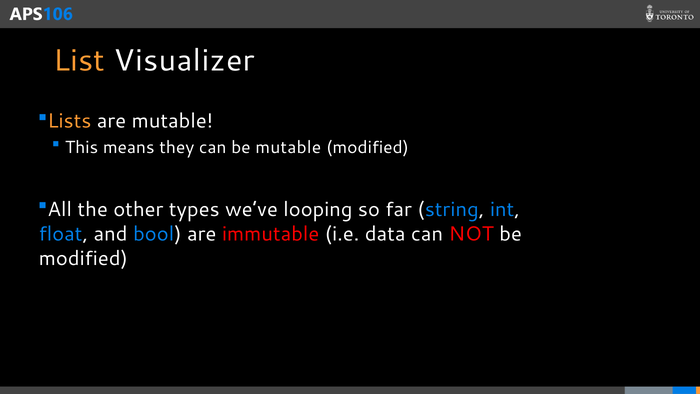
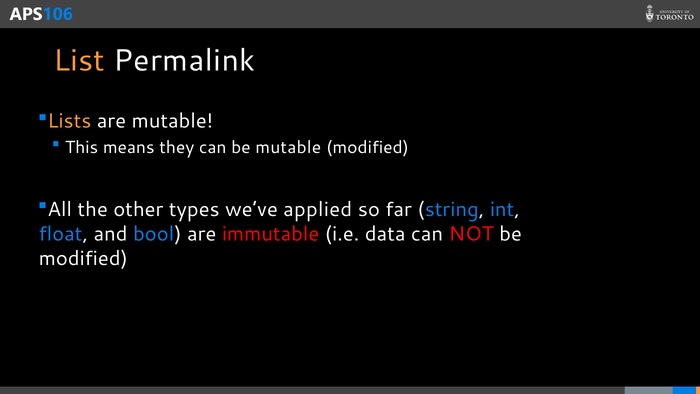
Visualizer: Visualizer -> Permalink (184, 61)
looping: looping -> applied (318, 209)
